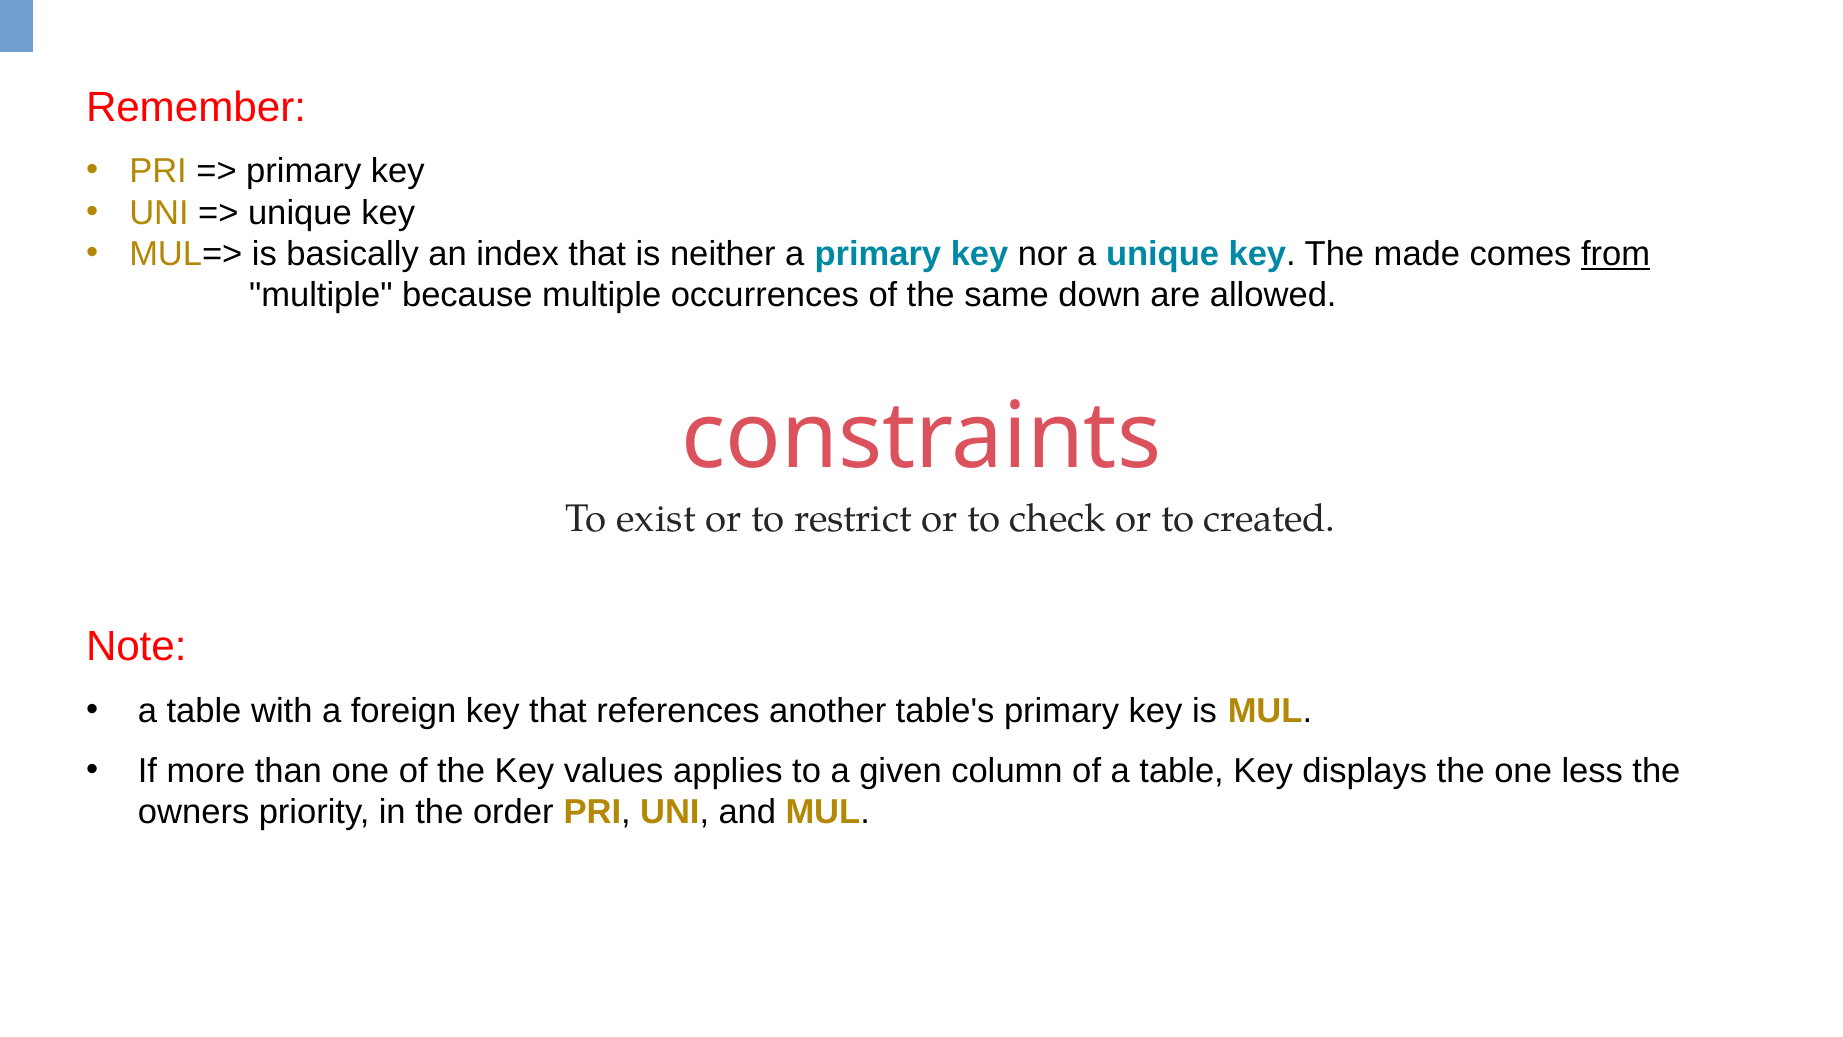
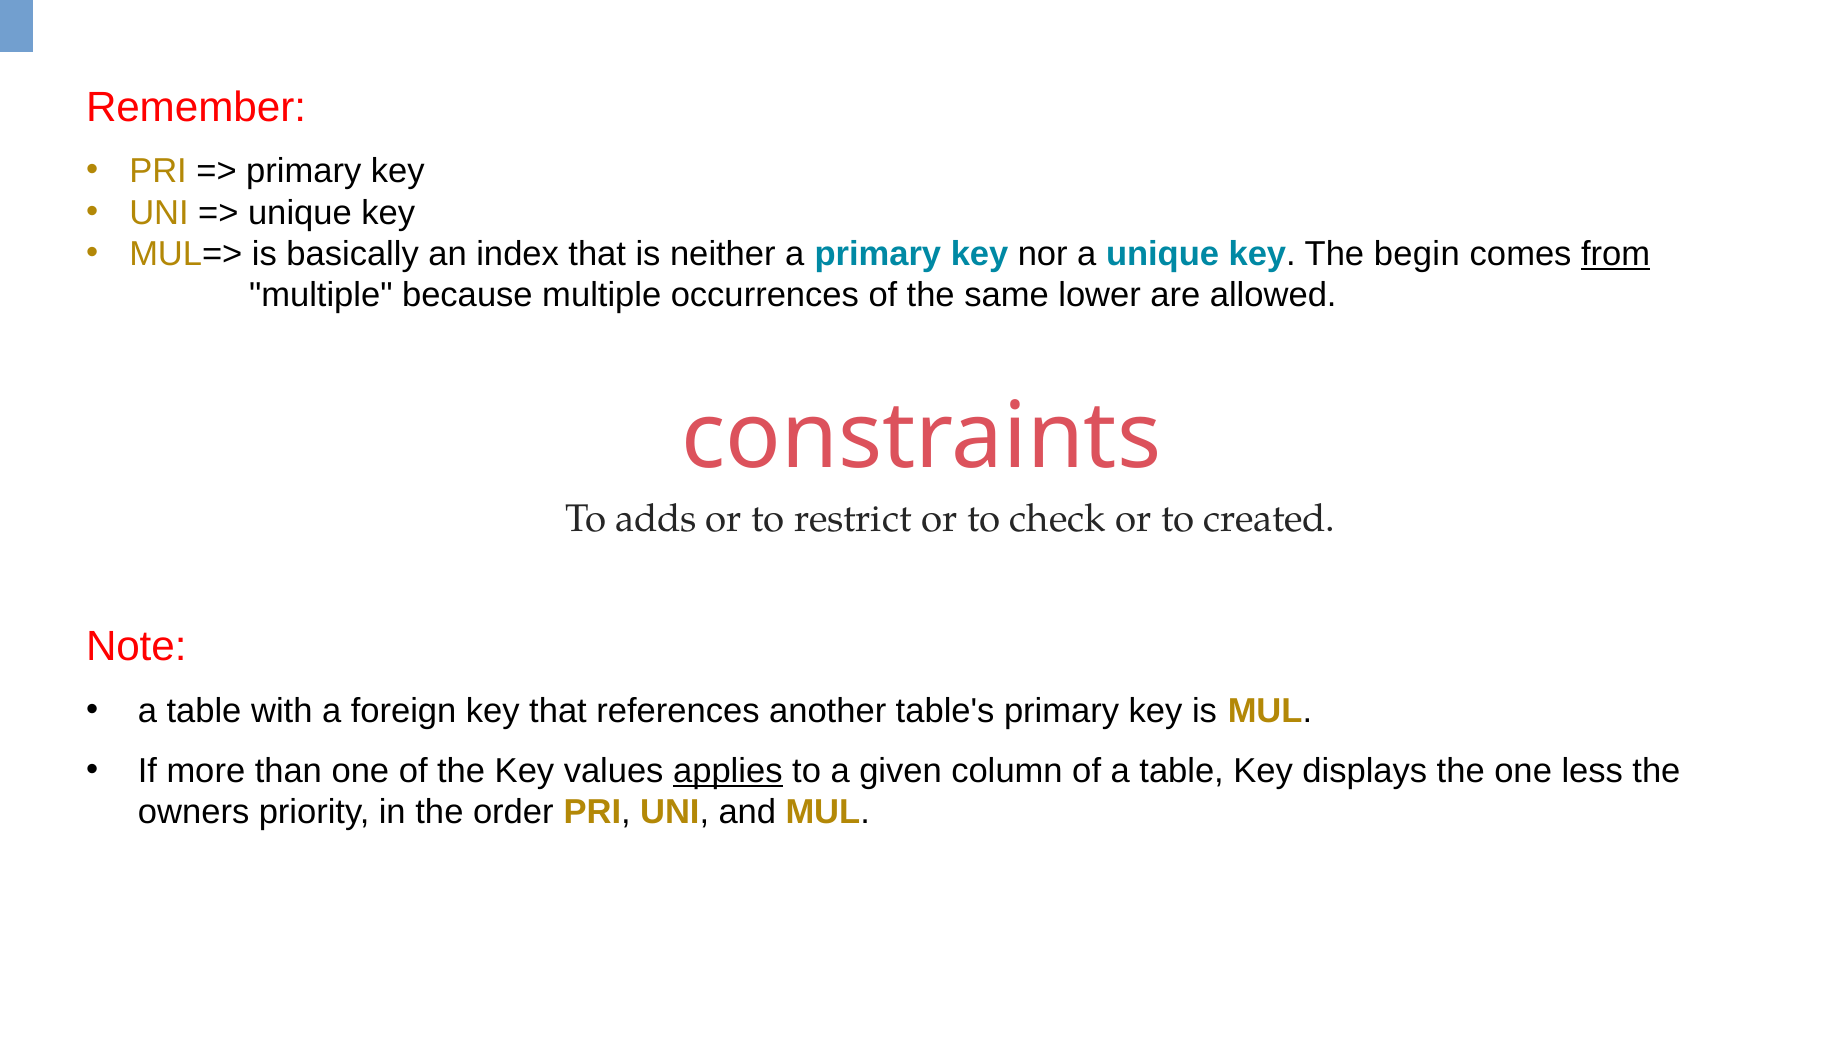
made: made -> begin (1417, 254)
down: down -> lower (1100, 295)
exist: exist -> adds (656, 519)
applies underline: none -> present (728, 771)
